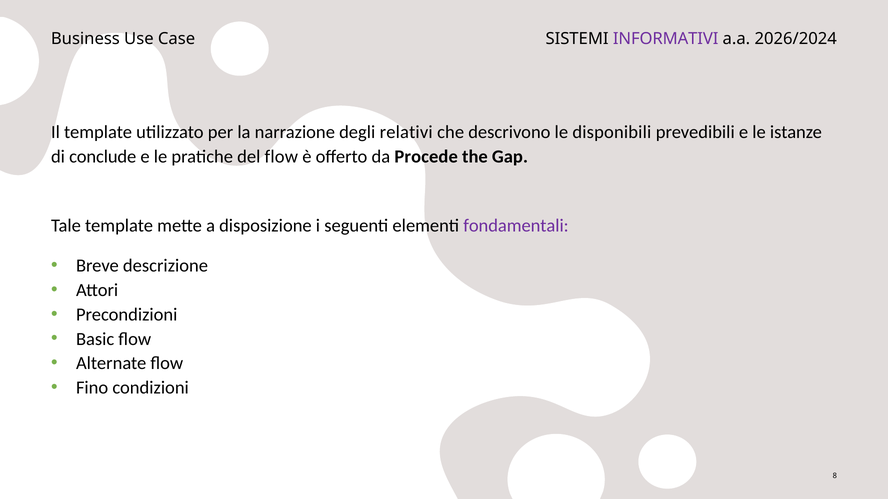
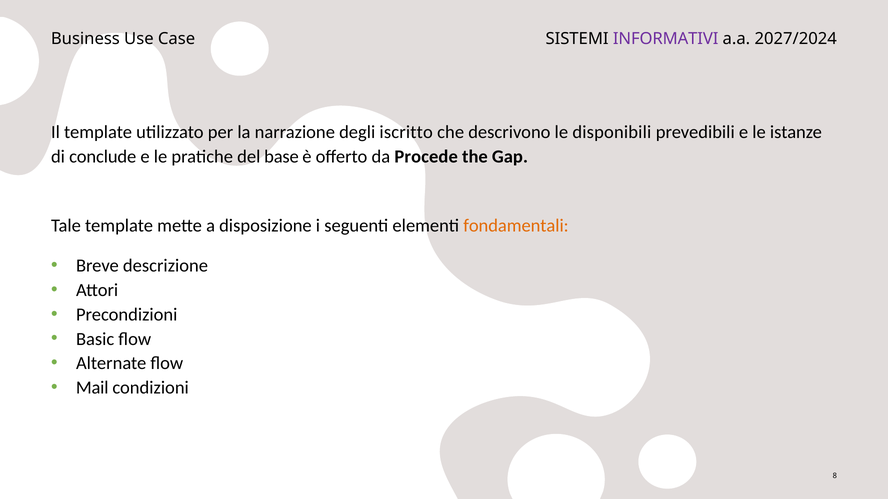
2026/2024: 2026/2024 -> 2027/2024 (796, 39)
relativi: relativi -> iscritto (406, 132)
del flow: flow -> base (281, 157)
fondamentali colour: purple -> orange (516, 226)
Fino: Fino -> Mail (92, 388)
